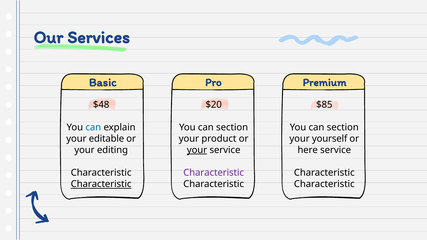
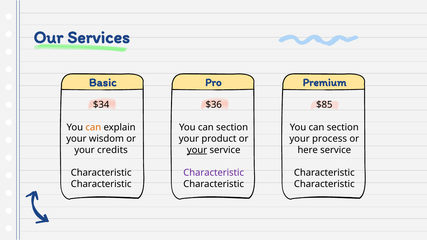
$48: $48 -> $34 (101, 105)
$20: $20 -> $36 (214, 105)
can colour: blue -> orange (93, 127)
editable: editable -> wisdom (106, 139)
yourself: yourself -> process (330, 139)
editing: editing -> credits (112, 150)
Characteristic underline: present -> none (101, 184)
